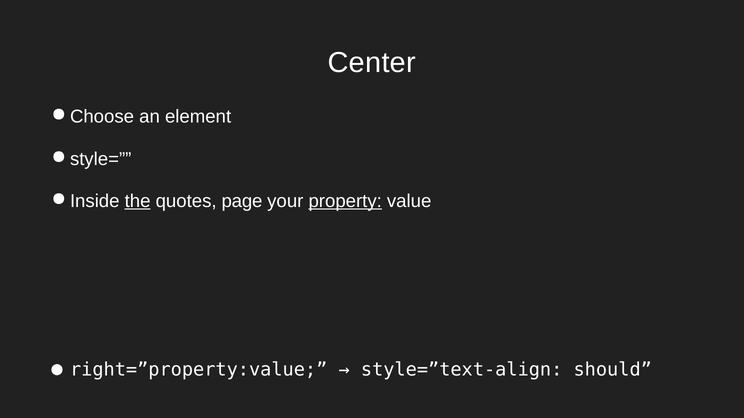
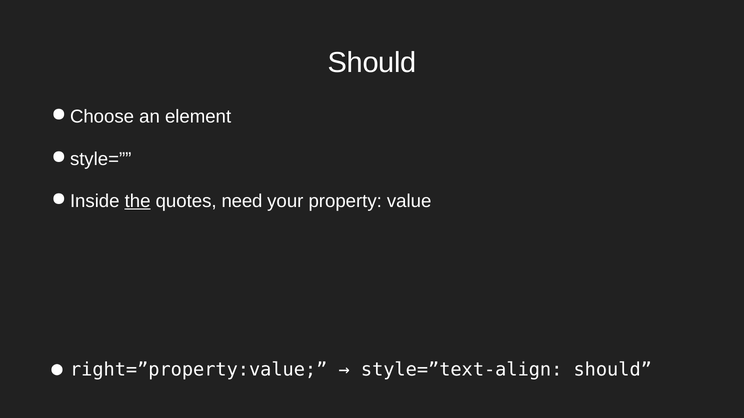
Center: Center -> Should (372, 63)
page: page -> need (242, 201)
property underline: present -> none (345, 201)
